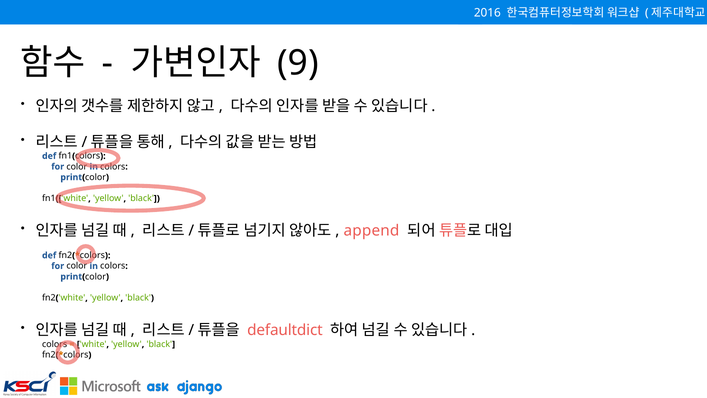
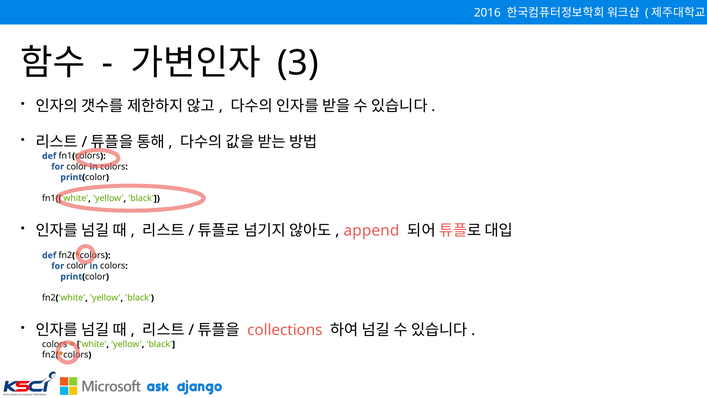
9: 9 -> 3 (298, 63)
defaultdict: defaultdict -> collections (285, 330)
